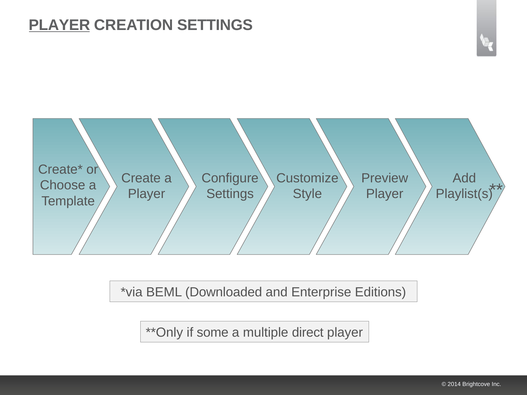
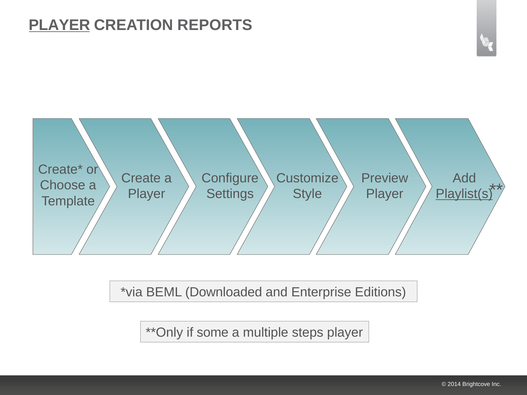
CREATION SETTINGS: SETTINGS -> REPORTS (215, 25)
Playlist(s underline: none -> present (464, 194)
direct: direct -> steps (308, 333)
